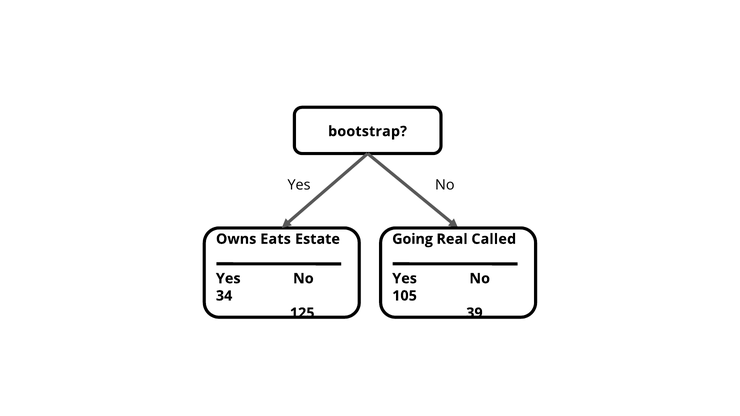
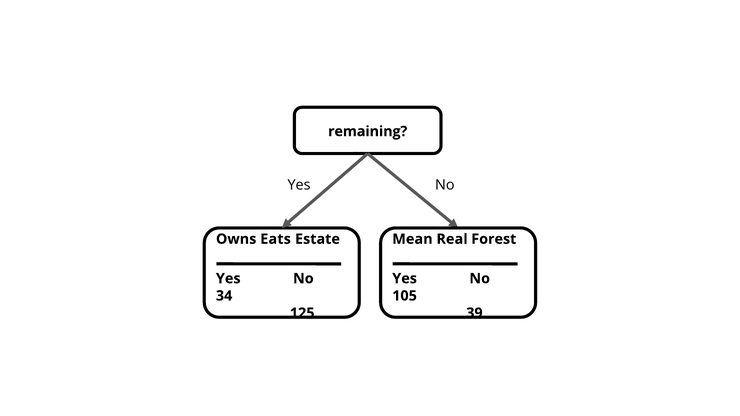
bootstrap: bootstrap -> remaining (368, 131)
Going: Going -> Mean (412, 239)
Called: Called -> Forest (494, 239)
